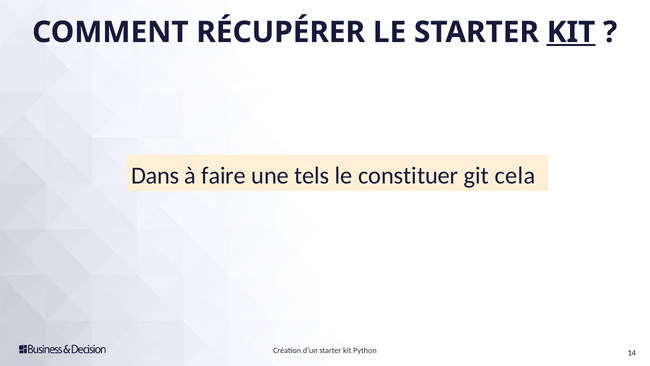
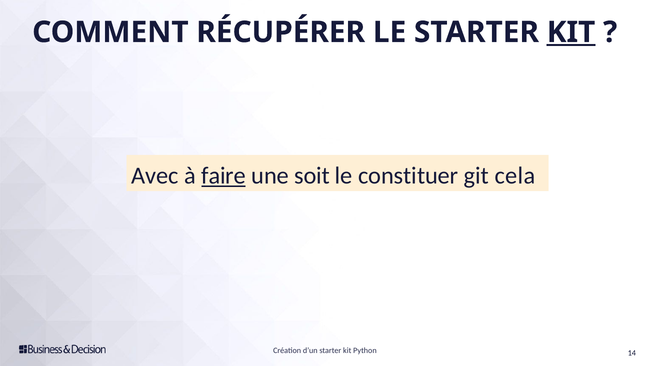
Dans: Dans -> Avec (155, 176)
faire underline: none -> present (224, 176)
tels: tels -> soit (312, 176)
